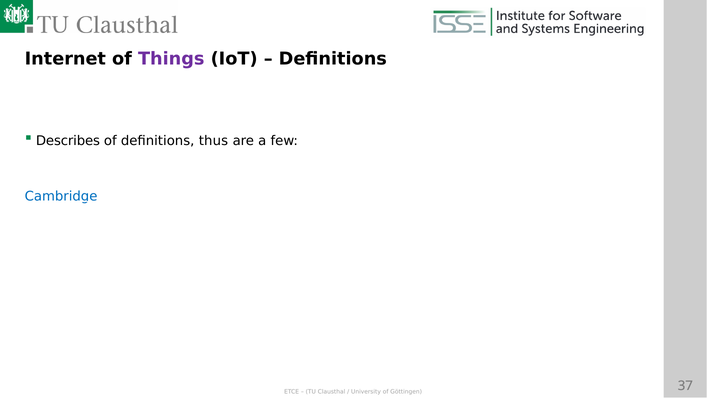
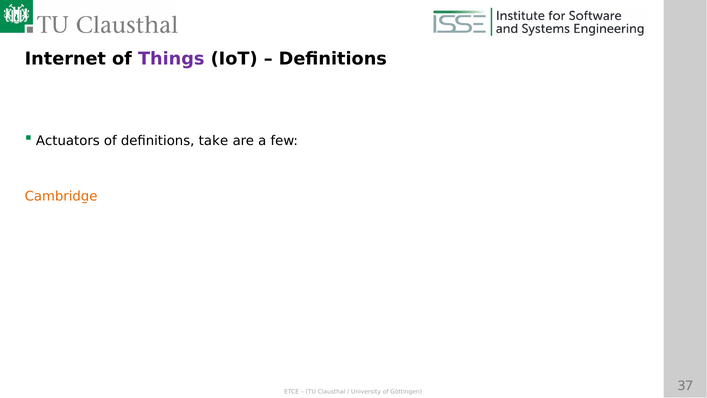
Describes: Describes -> Actuators (68, 141)
thus: thus -> take (213, 141)
Cambridge colour: blue -> orange (61, 196)
